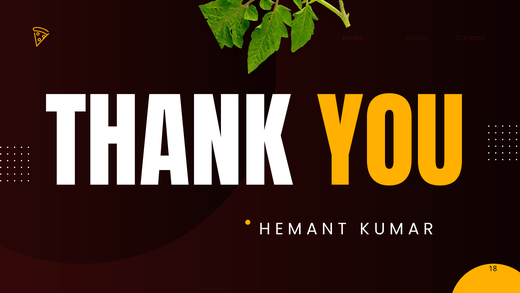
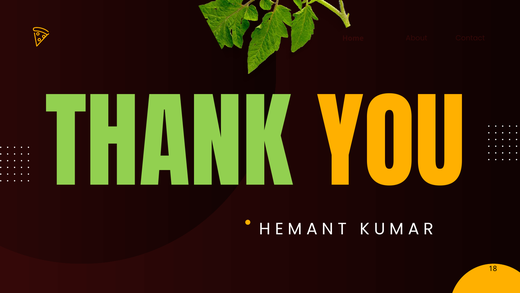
THANK colour: white -> light green (169, 150)
